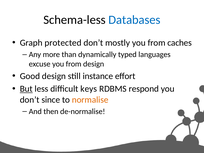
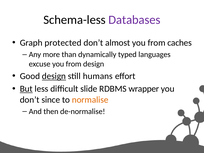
Databases colour: blue -> purple (134, 20)
mostly: mostly -> almost (118, 43)
design underline: none -> present (54, 76)
instance: instance -> humans (98, 76)
keys: keys -> slide (89, 89)
respond: respond -> wrapper (144, 89)
